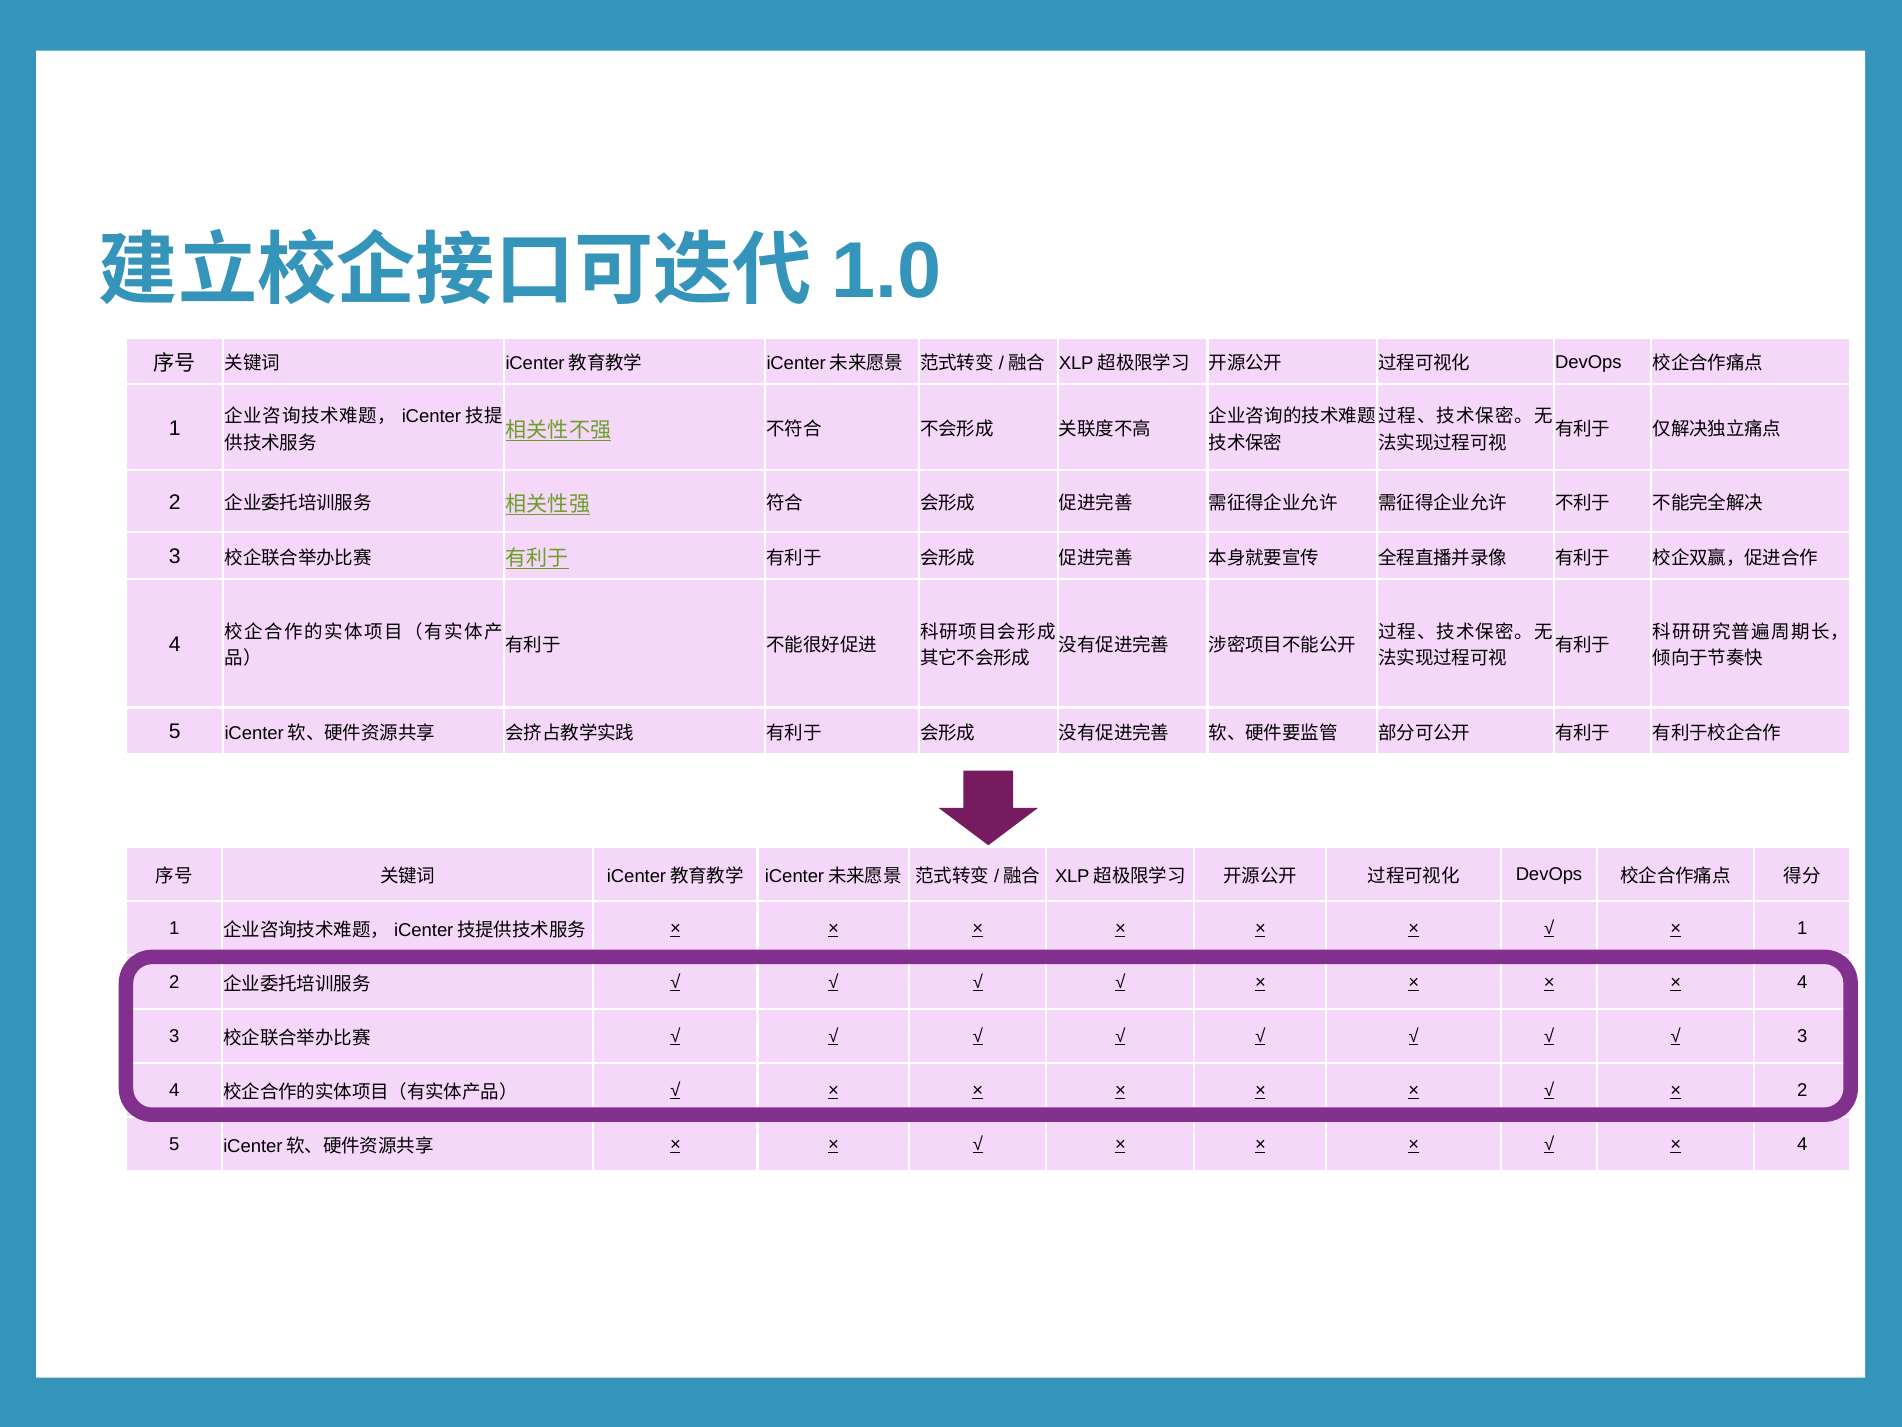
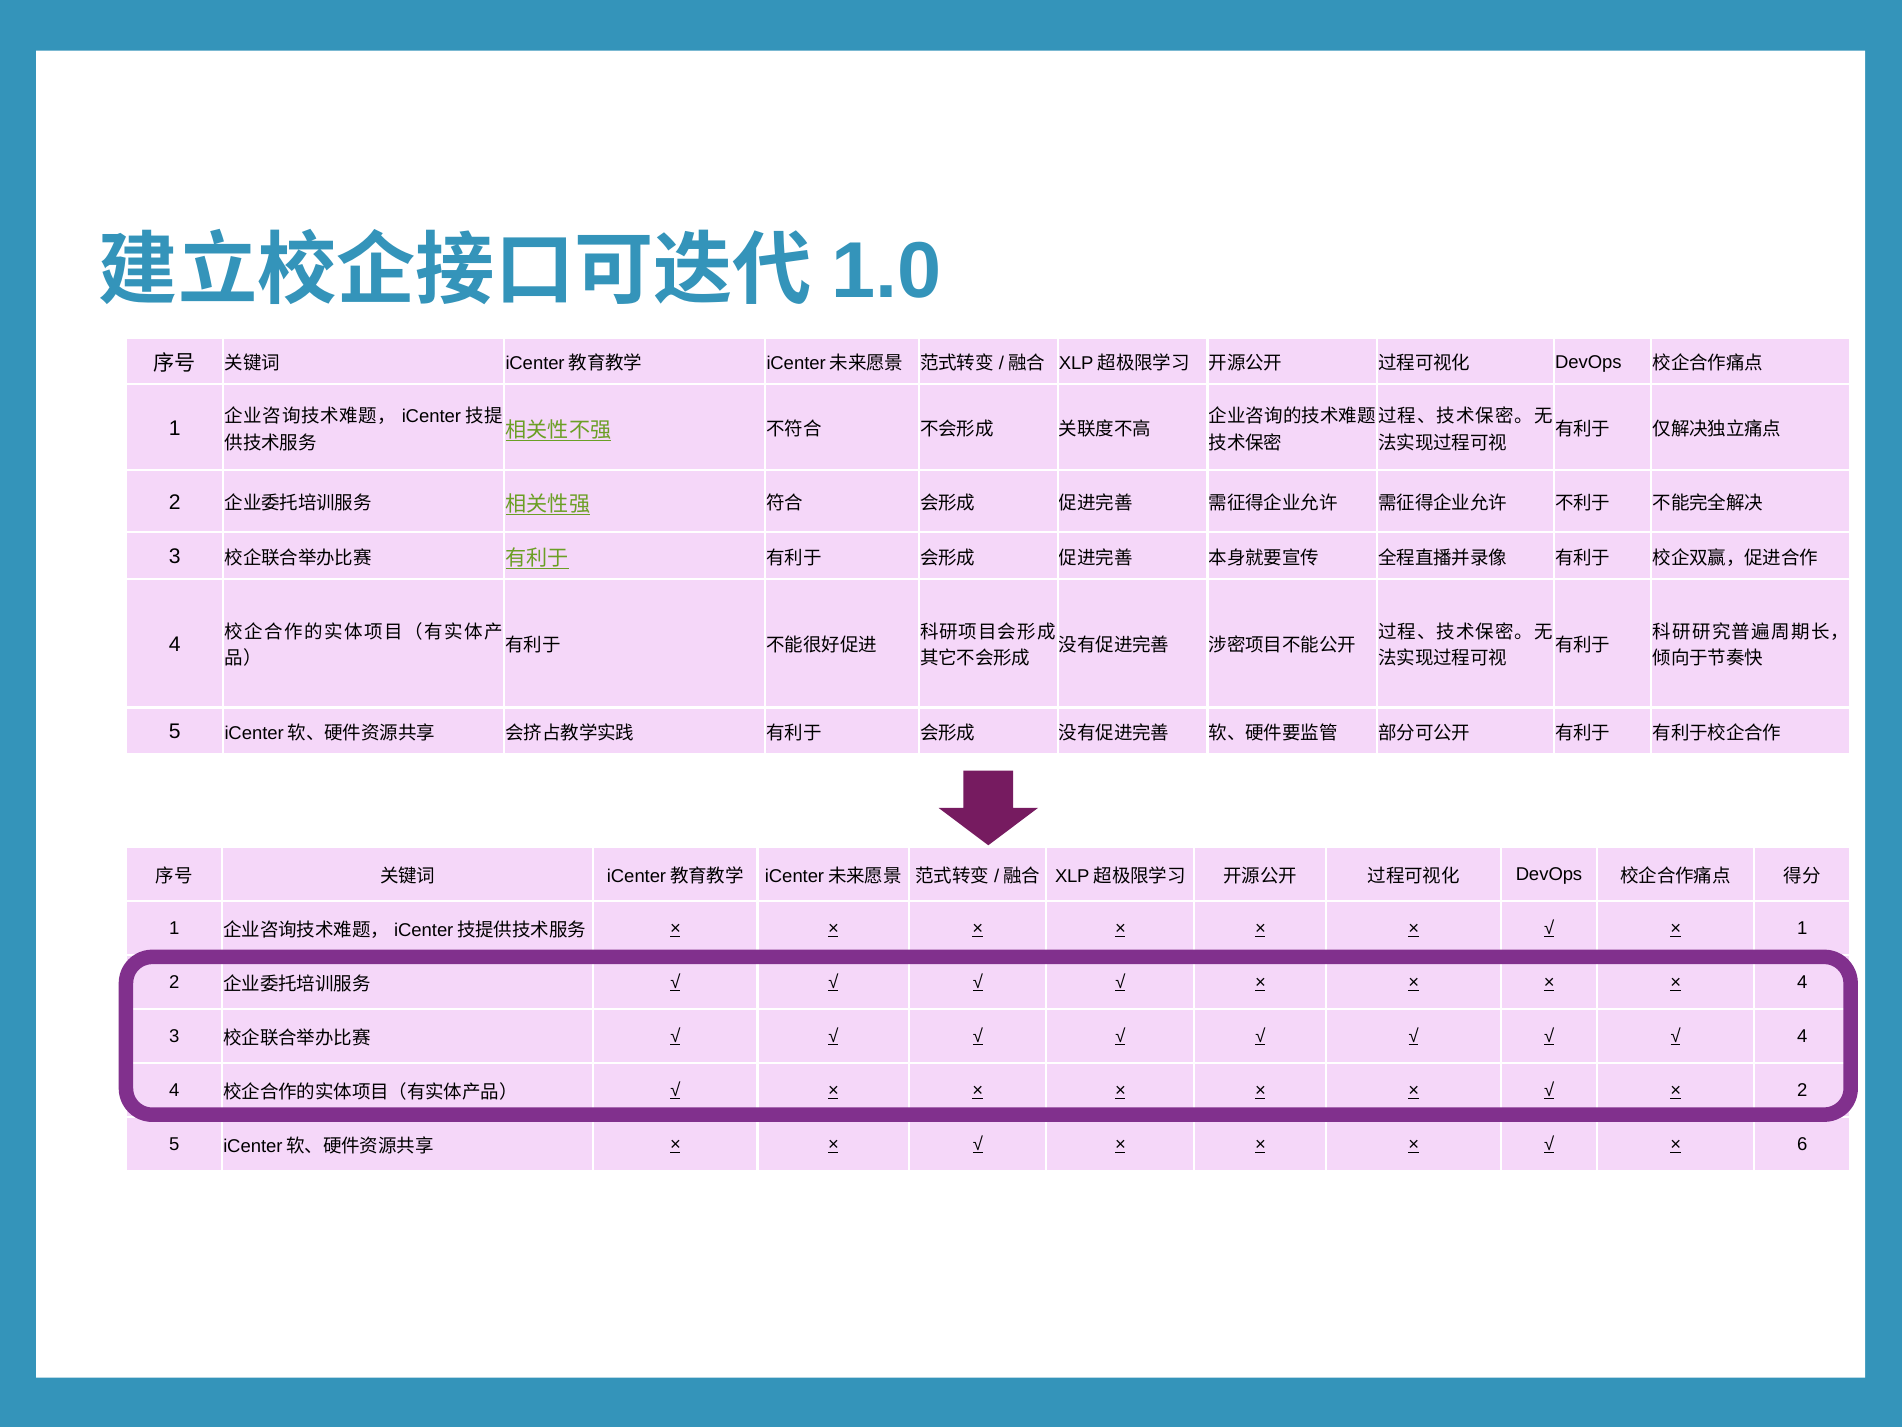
3: 3 -> 4 (1802, 1036)
4: 4 -> 6 (1802, 1144)
